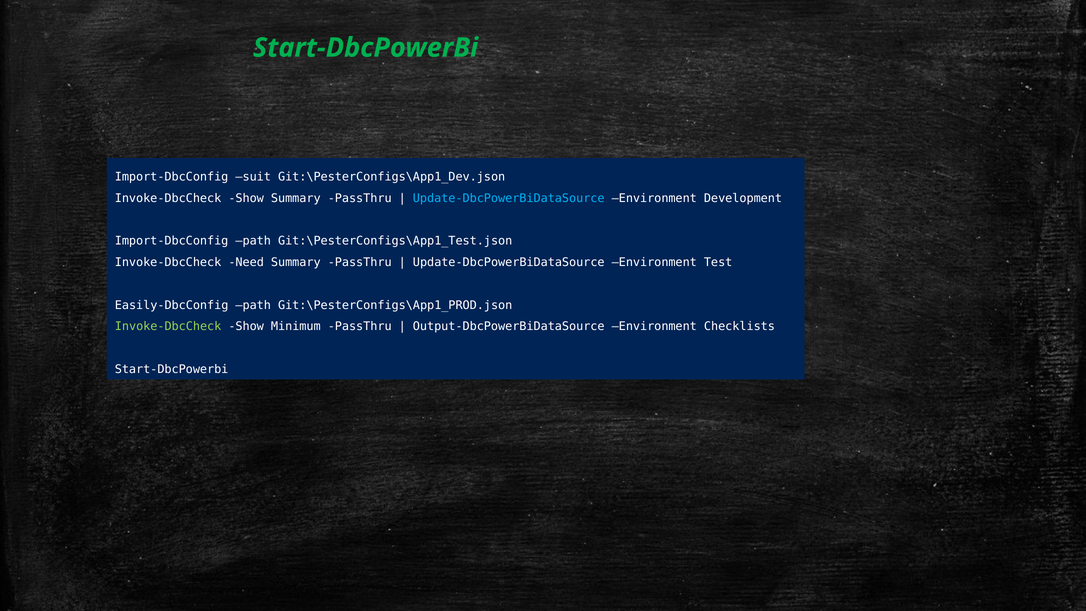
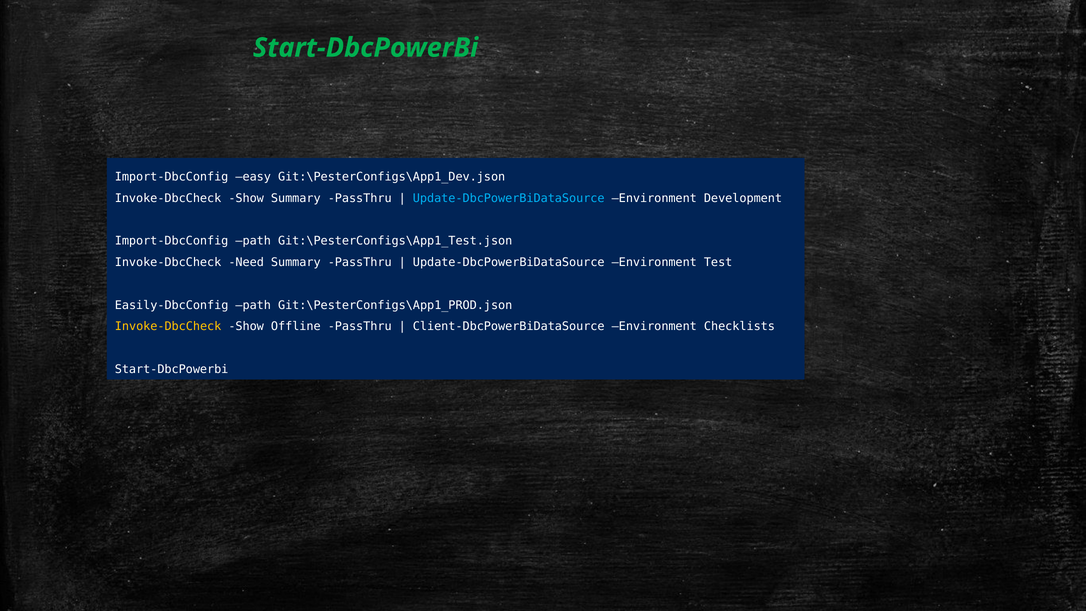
suit: suit -> easy (253, 177)
Invoke-DbcCheck colour: light green -> yellow (168, 326)
Minimum: Minimum -> Offline (296, 326)
Output-DbcPowerBiDataSource: Output-DbcPowerBiDataSource -> Client-DbcPowerBiDataSource (509, 326)
